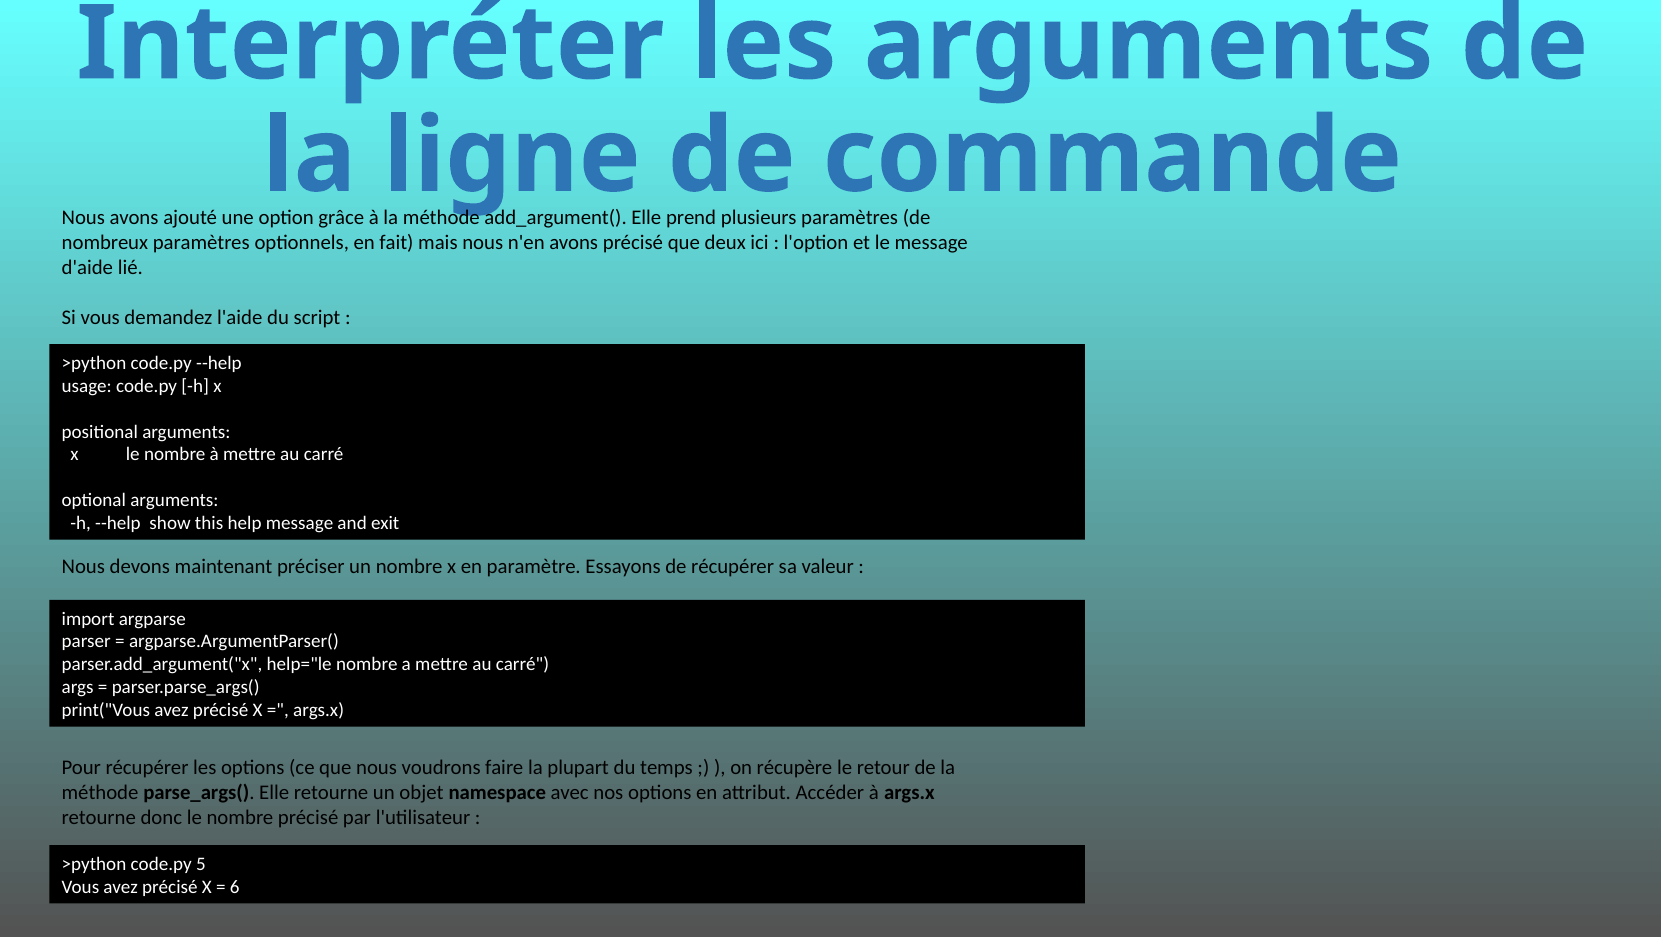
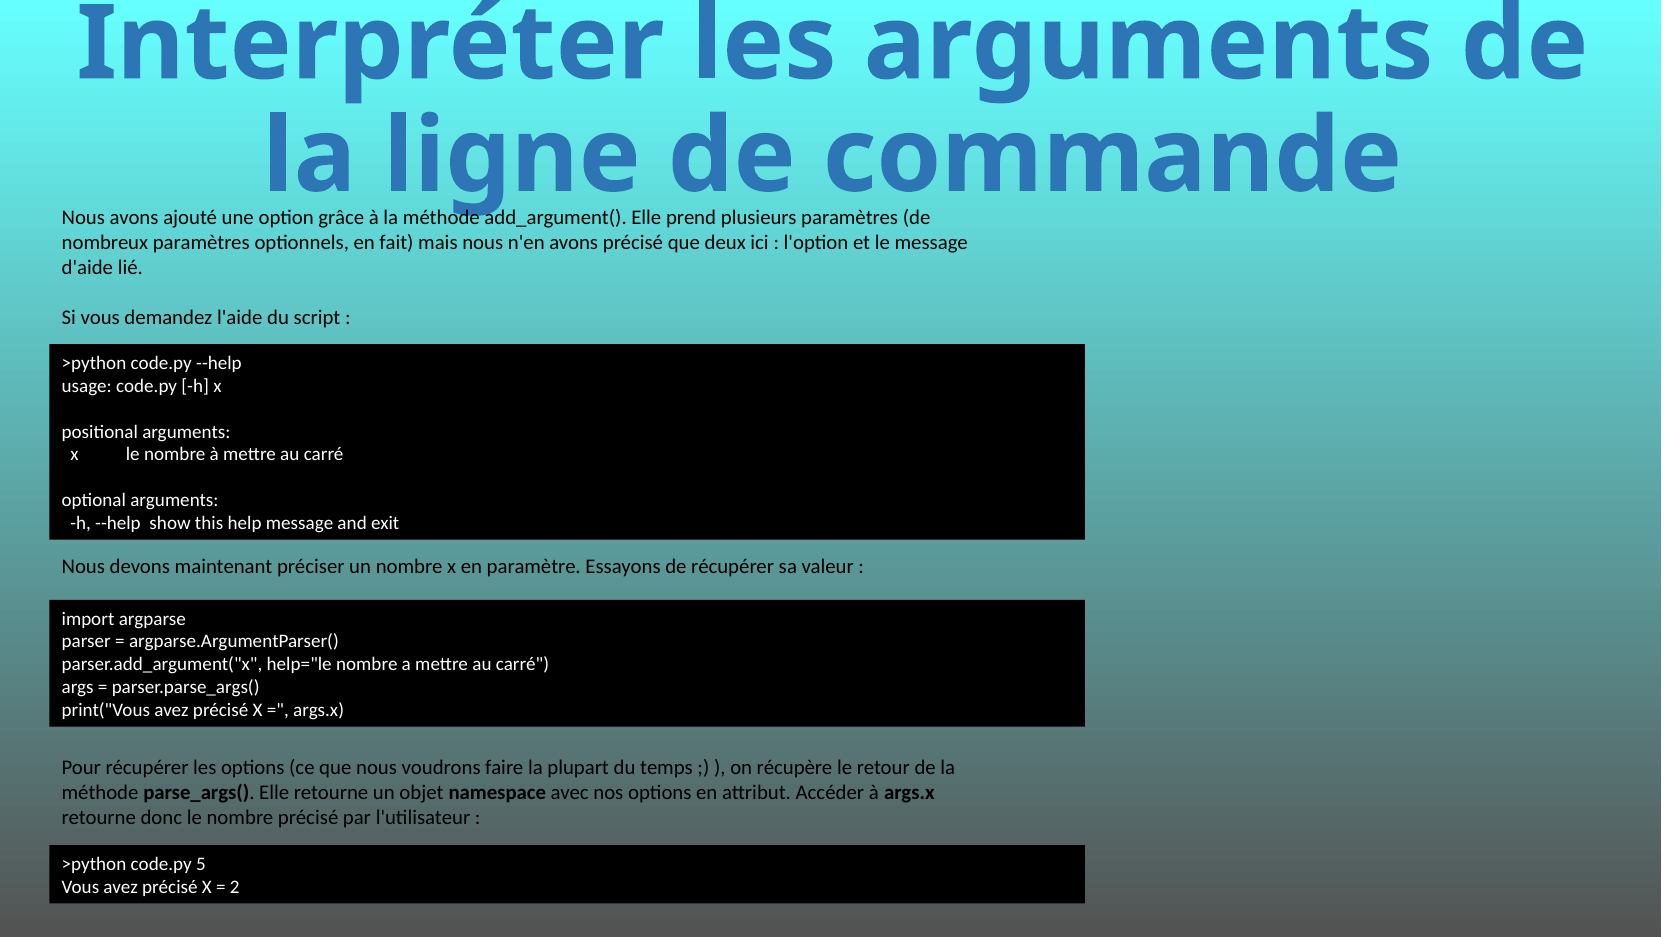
6: 6 -> 2 (235, 887)
